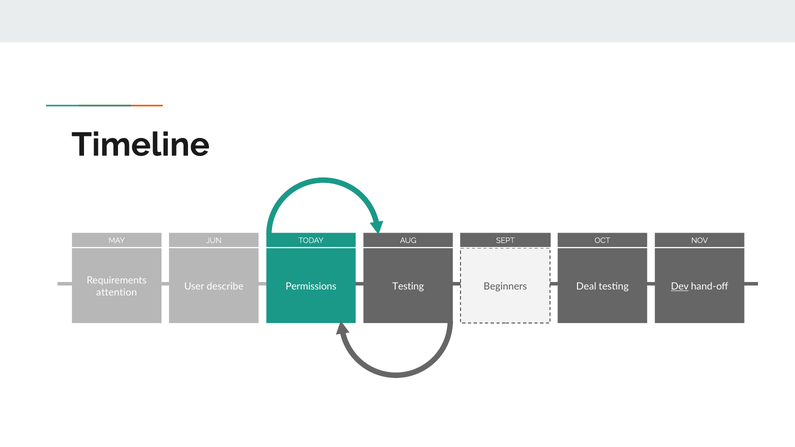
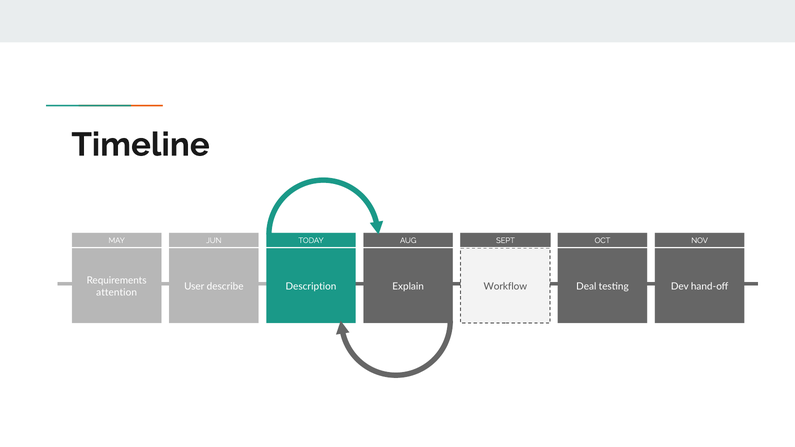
Permissions: Permissions -> Description (311, 286)
Testing: Testing -> Explain (408, 286)
Beginners: Beginners -> Workflow (505, 286)
Dev underline: present -> none (680, 286)
